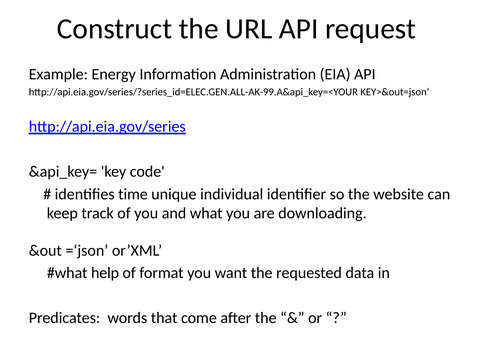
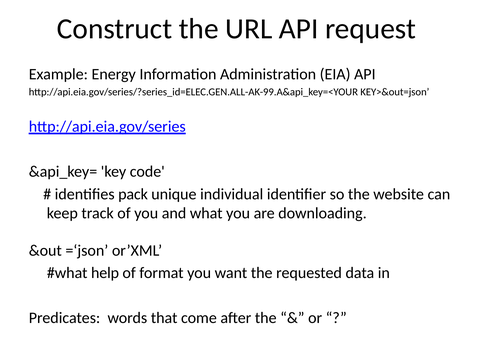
time: time -> pack (133, 194)
